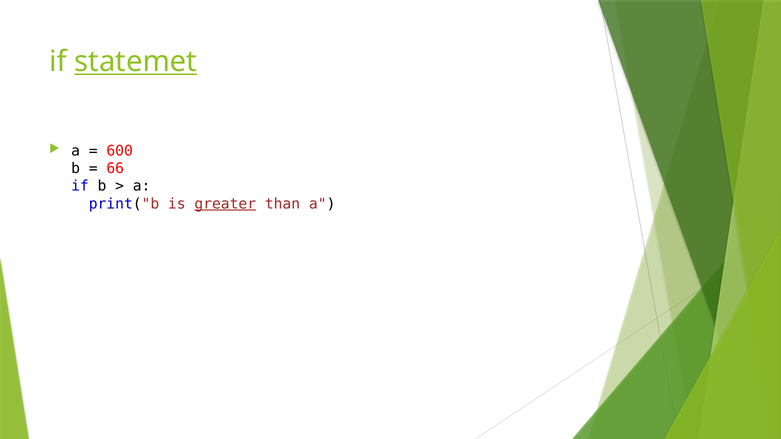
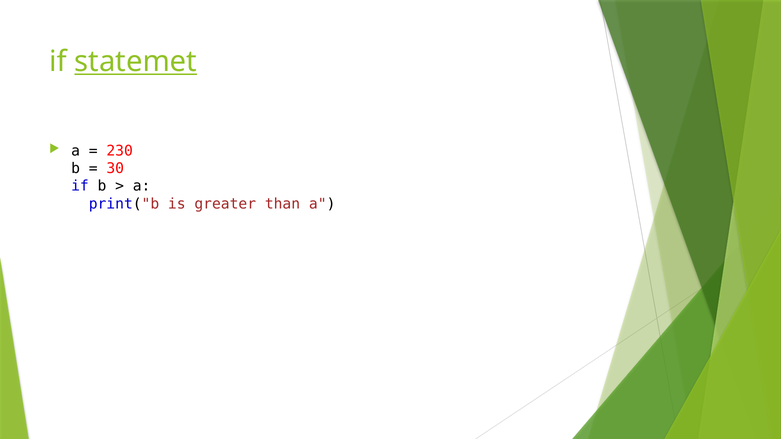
600: 600 -> 230 (120, 151)
66: 66 -> 30 (115, 169)
greater underline: present -> none (225, 204)
